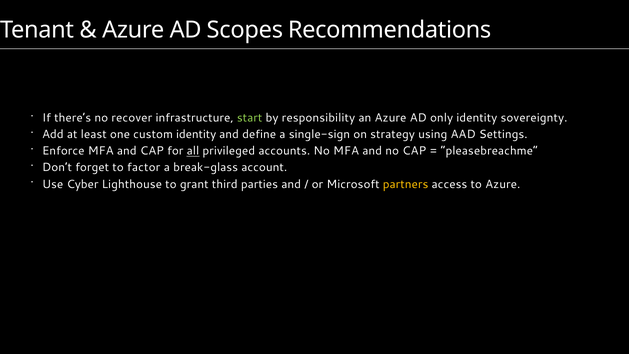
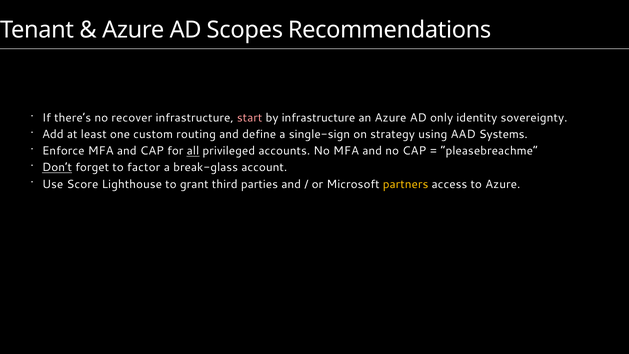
start colour: light green -> pink (250, 118)
by responsibility: responsibility -> infrastructure (318, 118)
custom identity: identity -> routing (196, 134)
Settings: Settings -> Systems (503, 134)
Don’t underline: none -> present (57, 168)
Cyber: Cyber -> Score (82, 184)
